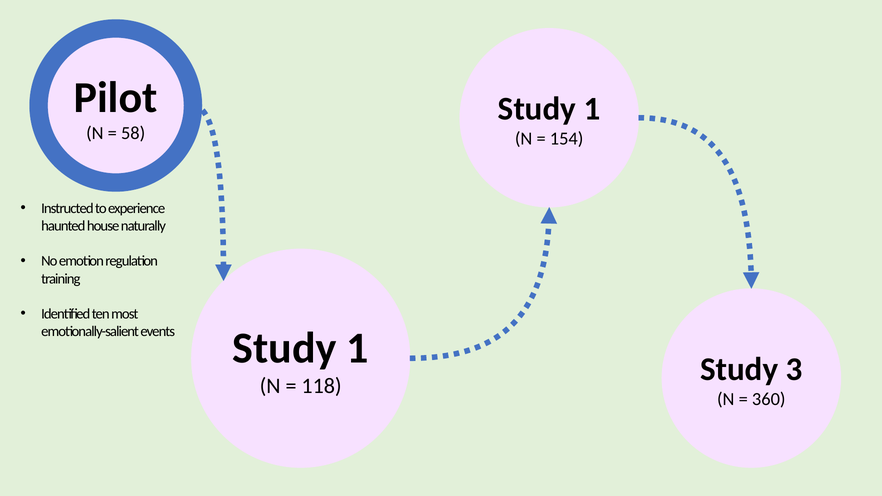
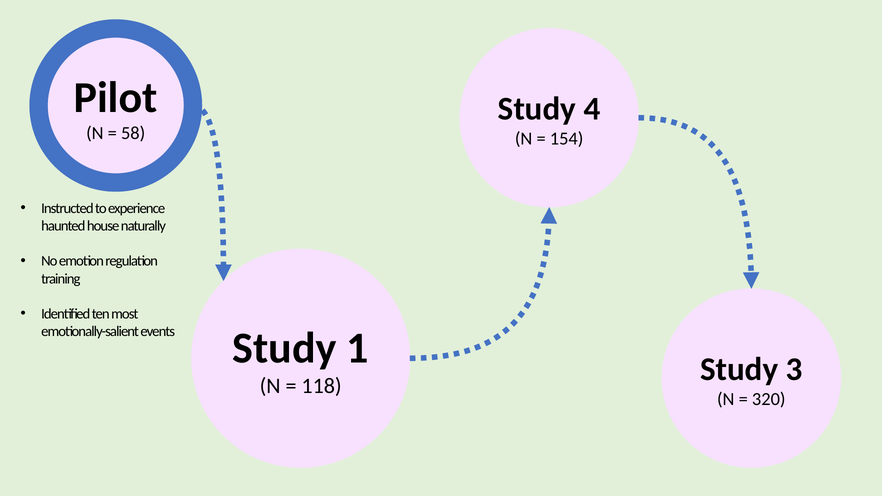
1: 1 -> 4 (592, 109)
360: 360 -> 320 (769, 399)
